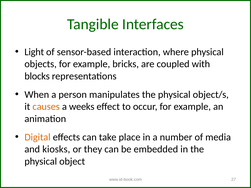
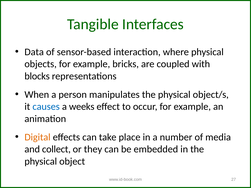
Light: Light -> Data (34, 52)
causes colour: orange -> blue (46, 107)
kiosks: kiosks -> collect (56, 149)
